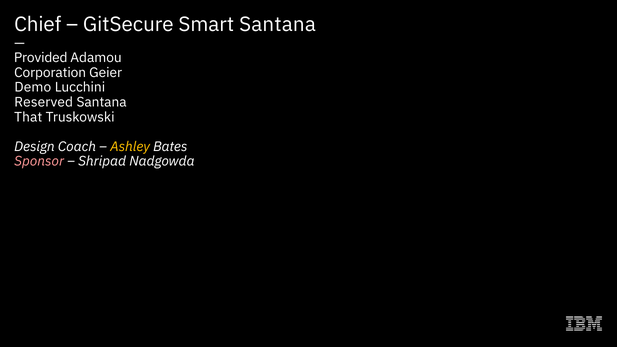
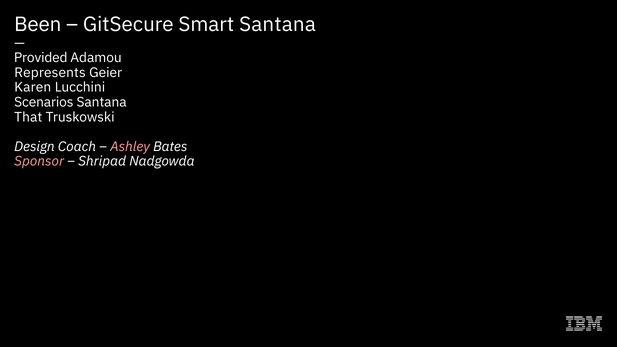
Chief: Chief -> Been (38, 25)
Corporation: Corporation -> Represents (50, 73)
Demo: Demo -> Karen (33, 87)
Reserved: Reserved -> Scenarios (44, 102)
Ashley colour: yellow -> pink (130, 147)
